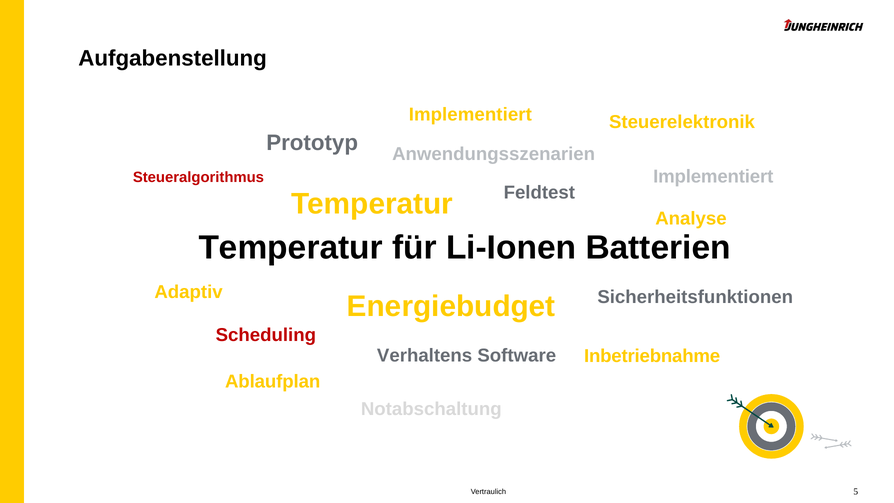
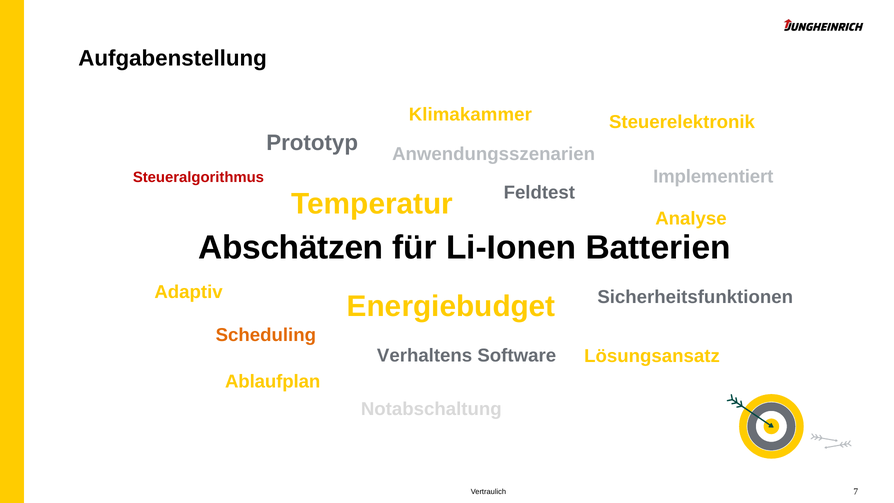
Implementiert: Implementiert -> Klimakammer (470, 115)
Temperatur: Temperatur -> Abschätzen (291, 248)
Scheduling colour: red -> orange (266, 335)
Inbetriebnahme: Inbetriebnahme -> Lösungsansatz (652, 356)
5: 5 -> 7 (856, 492)
